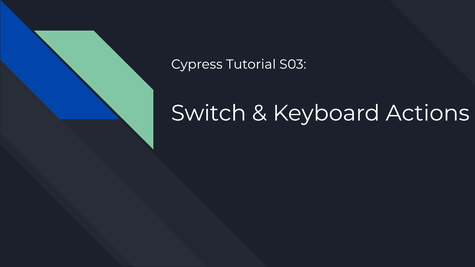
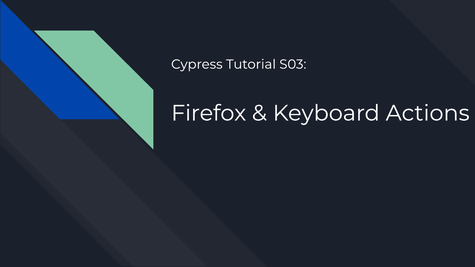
Switch: Switch -> Firefox (209, 113)
